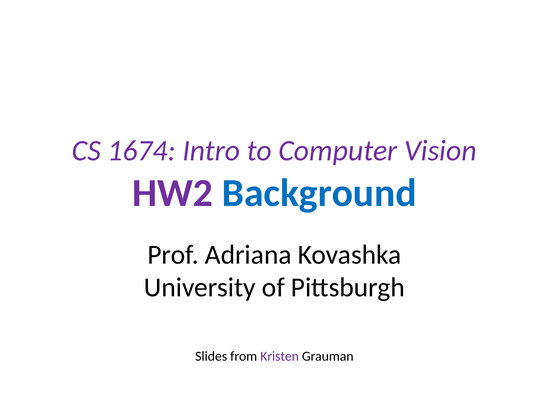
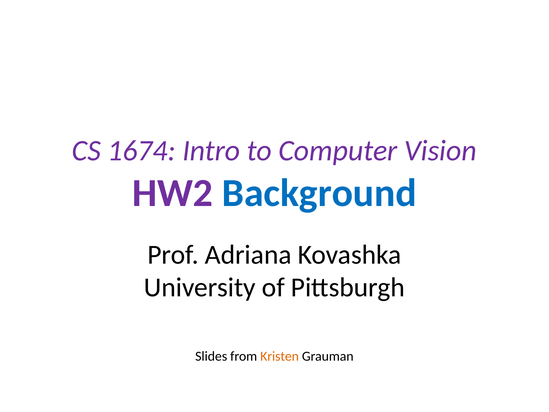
Kristen colour: purple -> orange (280, 356)
